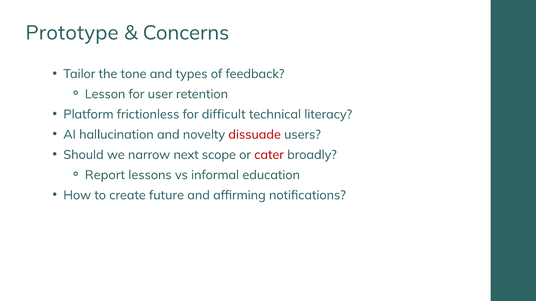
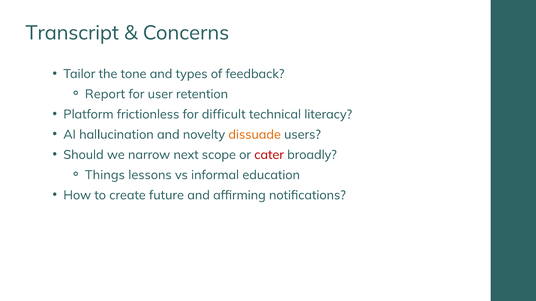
Prototype: Prototype -> Transcript (72, 33)
Lesson: Lesson -> Report (105, 94)
dissuade colour: red -> orange (255, 135)
Report: Report -> Things (105, 175)
